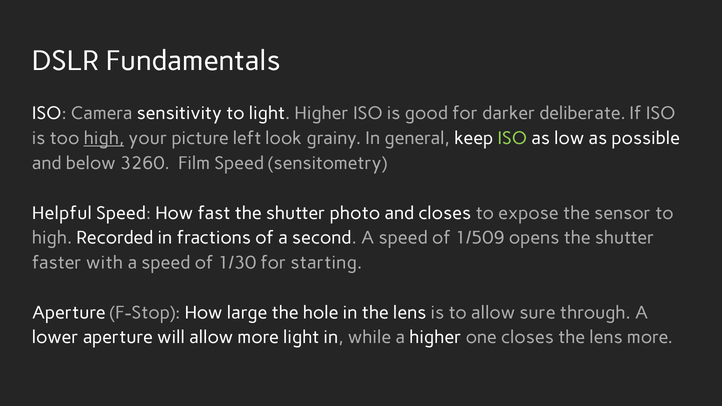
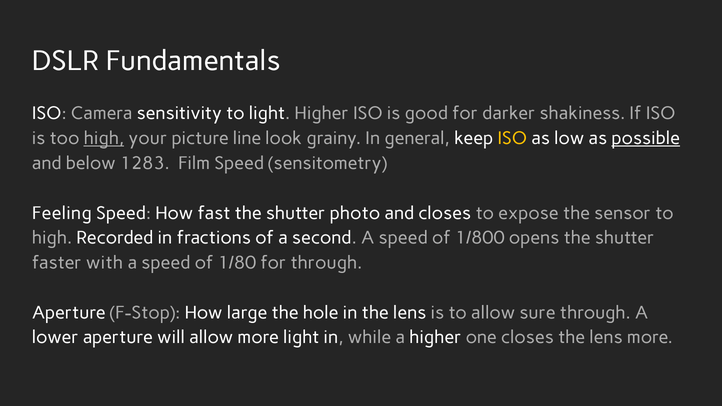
deliberate: deliberate -> shakiness (582, 114)
left: left -> line (247, 138)
ISO colour: light green -> yellow (512, 138)
possible underline: none -> present (646, 138)
3260: 3260 -> 1283 (145, 163)
Helpful: Helpful -> Feeling (62, 213)
1/509: 1/509 -> 1/800 (480, 238)
1/30: 1/30 -> 1/80 (237, 263)
for starting: starting -> through (326, 263)
